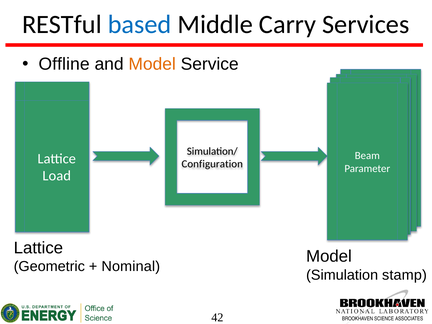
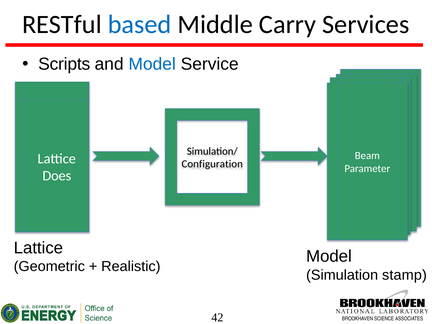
Offline: Offline -> Scripts (64, 64)
Model colour: orange -> blue (152, 64)
Load: Load -> Does (57, 176)
Nominal: Nominal -> Realistic (131, 267)
